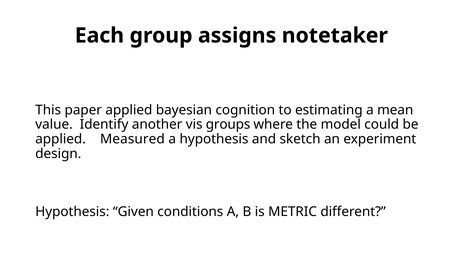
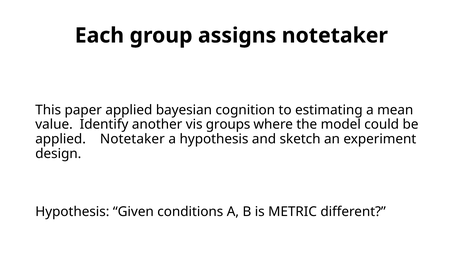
applied Measured: Measured -> Notetaker (132, 139)
